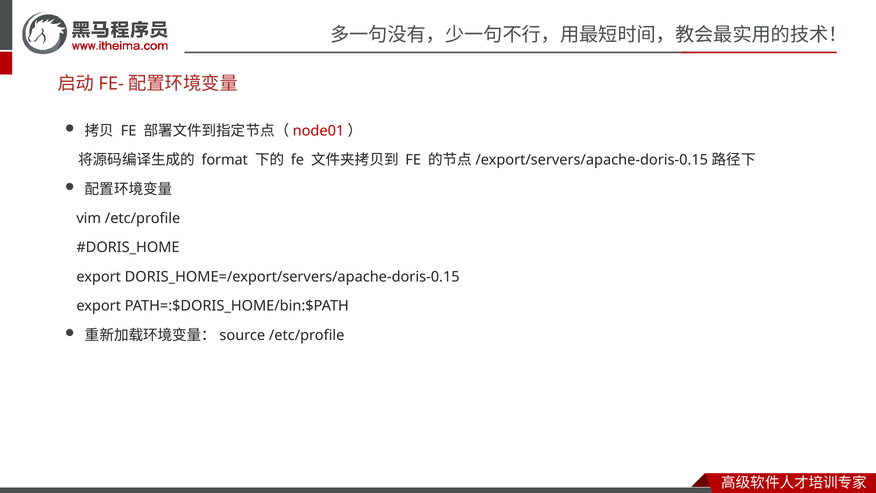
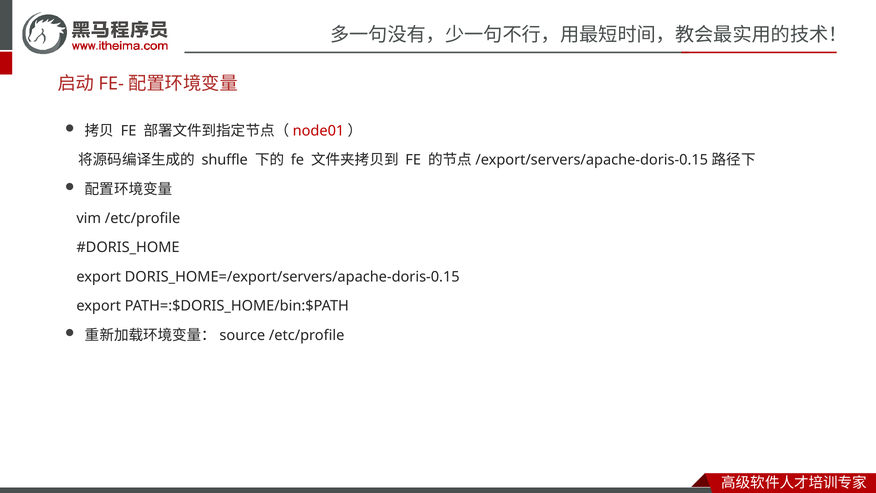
format: format -> shuffle (225, 160)
